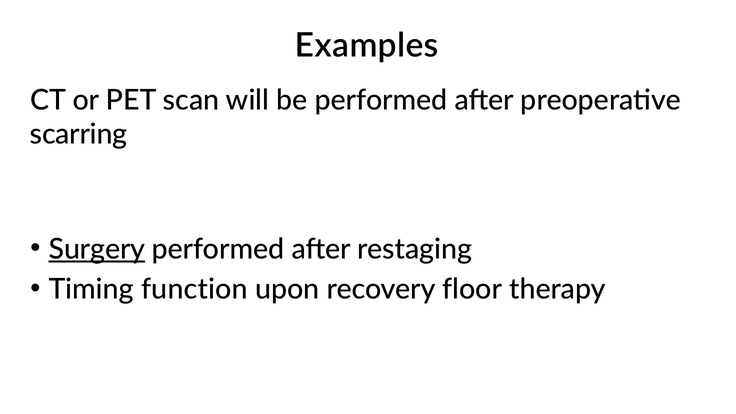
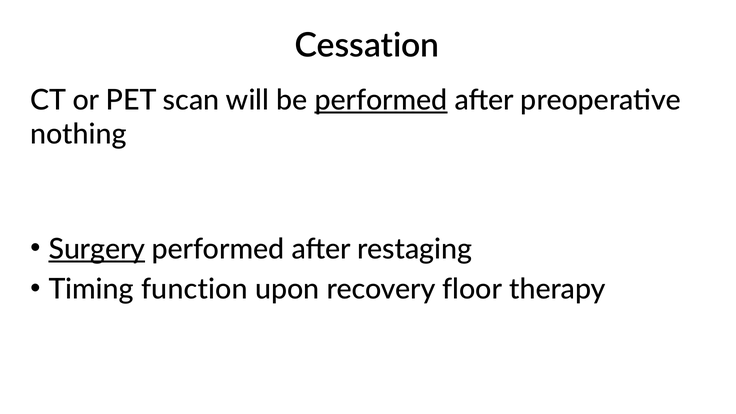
Examples: Examples -> Cessation (367, 46)
performed underline: none -> present (381, 100)
scarring: scarring -> nothing (78, 135)
